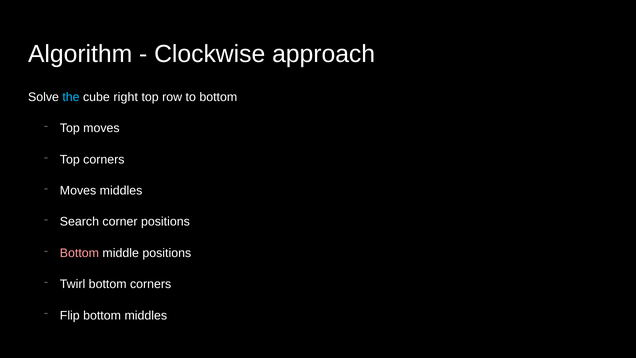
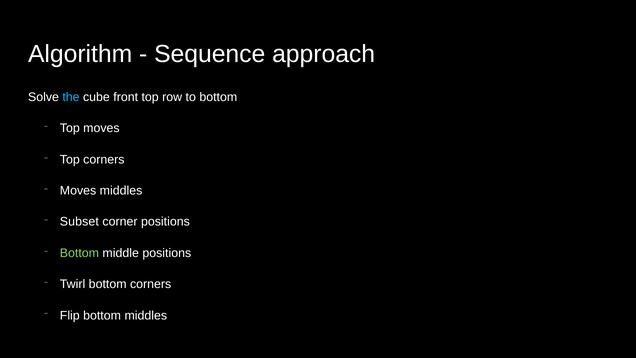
Clockwise: Clockwise -> Sequence (210, 54)
right: right -> front (126, 97)
Search: Search -> Subset (79, 222)
Bottom colour: pink -> light green (79, 253)
